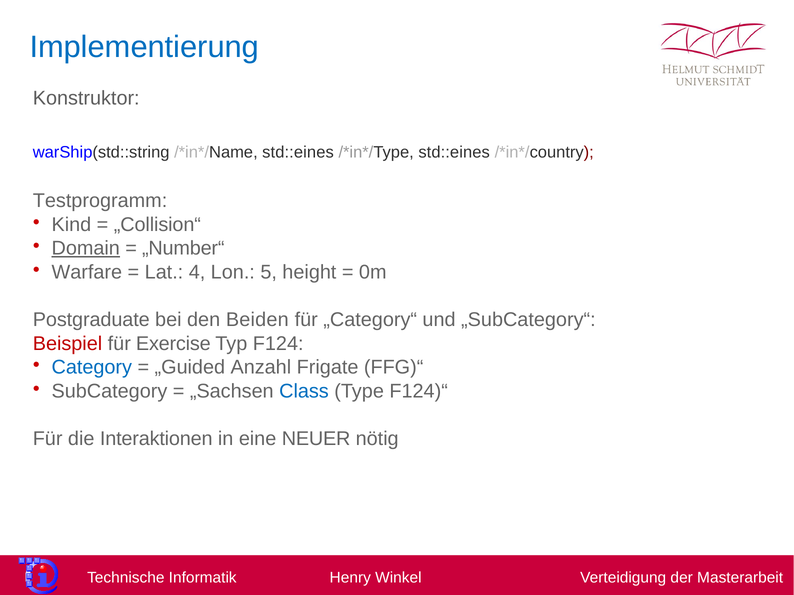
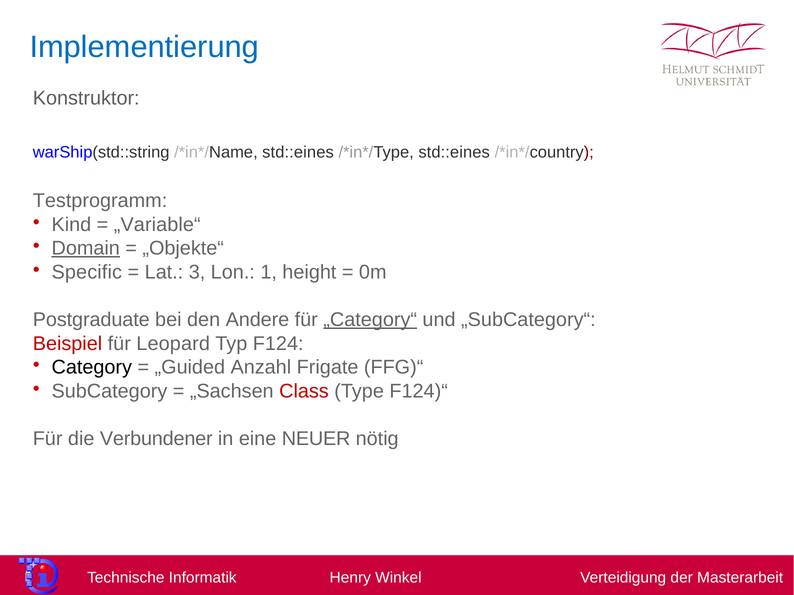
„Collision“: „Collision“ -> „Variable“ (157, 225)
„Number“: „Number“ -> „Objekte“ (183, 248)
Warfare: Warfare -> Specific (87, 272)
4: 4 -> 3 (197, 272)
5: 5 -> 1 (269, 272)
Beiden: Beiden -> Andere (257, 320)
„Category“ underline: none -> present (370, 320)
Exercise: Exercise -> Leopard (173, 344)
Category colour: blue -> black (92, 368)
Class colour: blue -> red (304, 391)
Interaktionen: Interaktionen -> Verbundener (156, 439)
